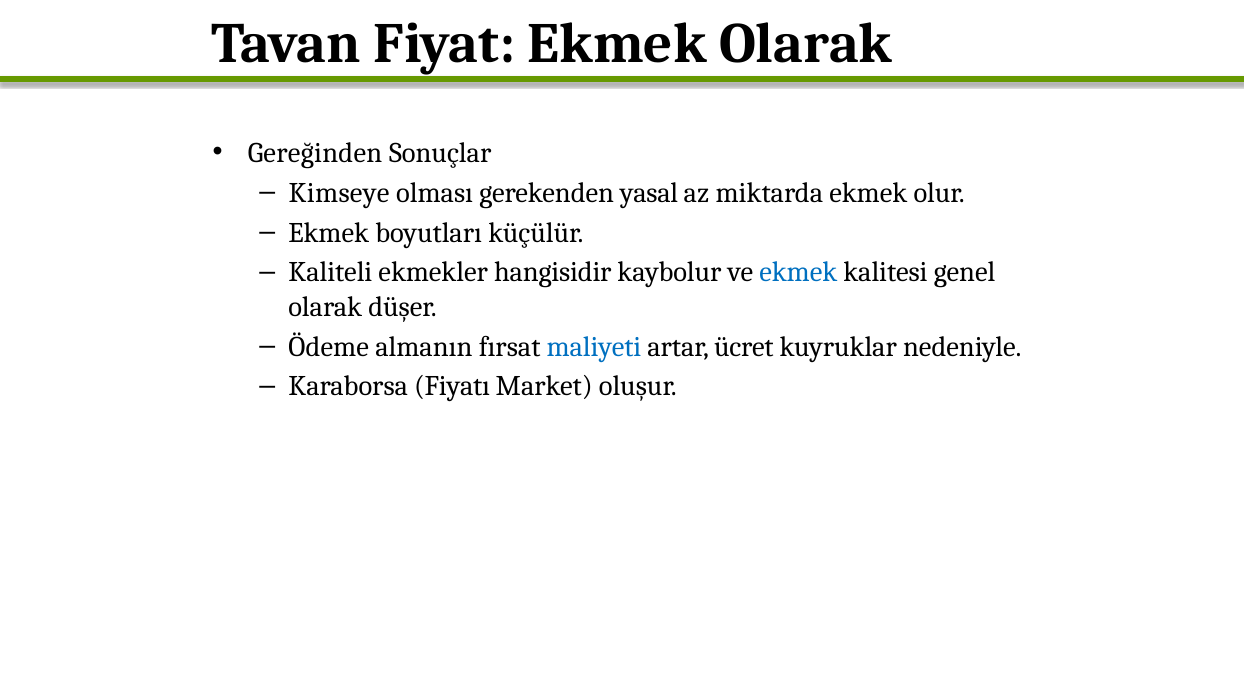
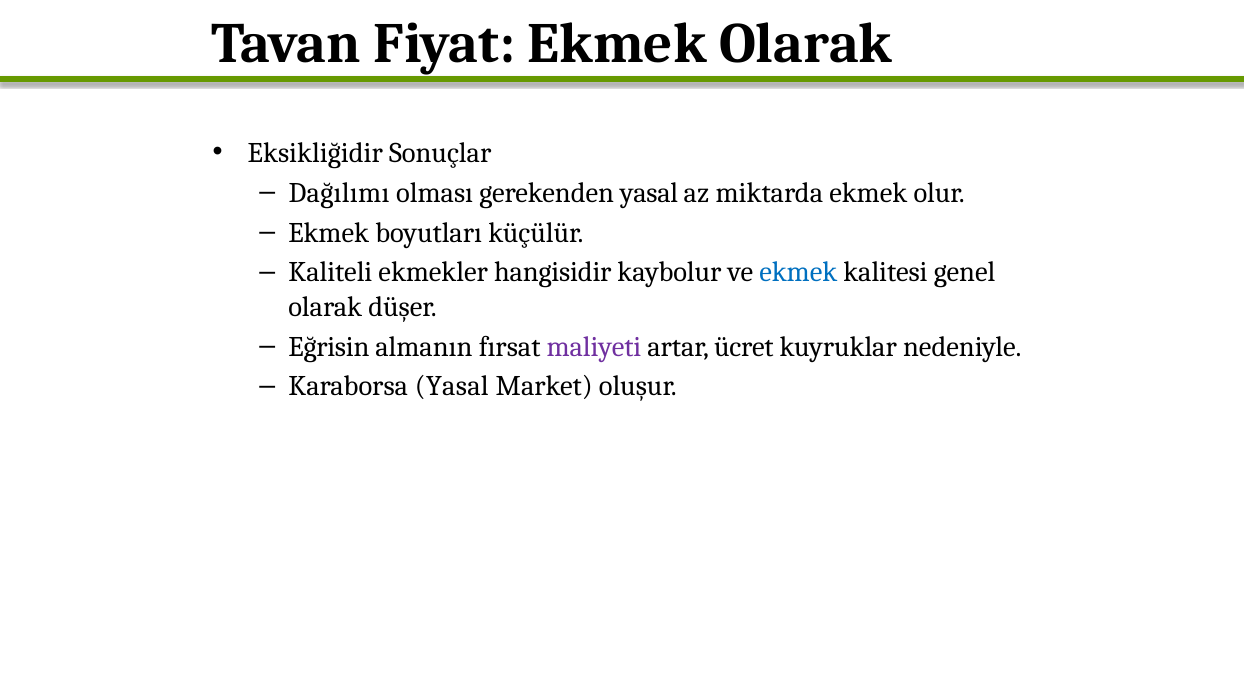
Gereğinden: Gereğinden -> Eksikliğidir (315, 153)
Kimseye: Kimseye -> Dağılımı (339, 193)
Ödeme: Ödeme -> Eğrisin (329, 346)
maliyeti colour: blue -> purple (594, 346)
Karaborsa Fiyatı: Fiyatı -> Yasal (452, 386)
